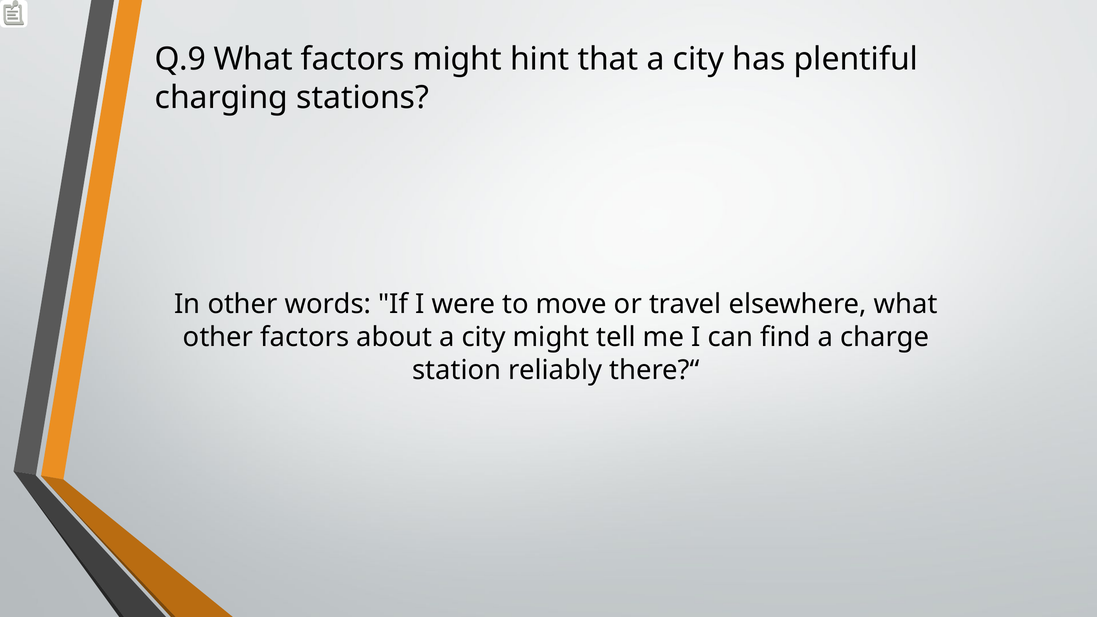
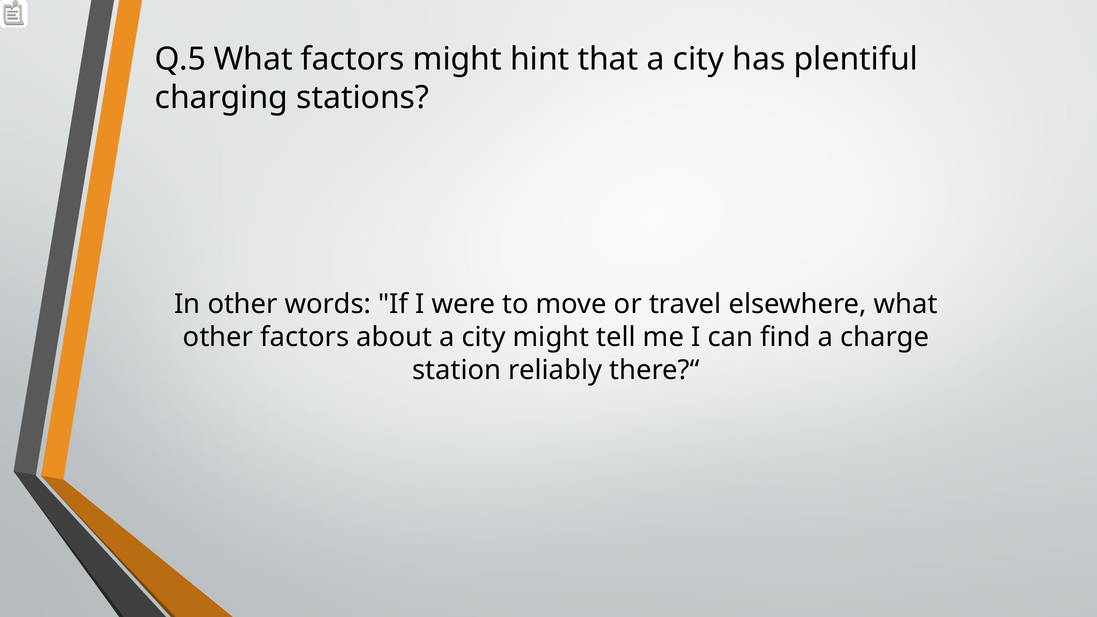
Q.9: Q.9 -> Q.5 (180, 59)
